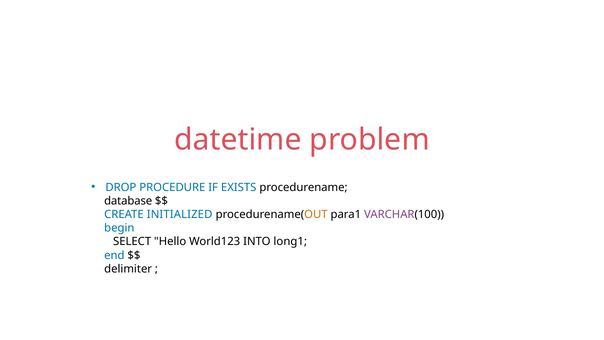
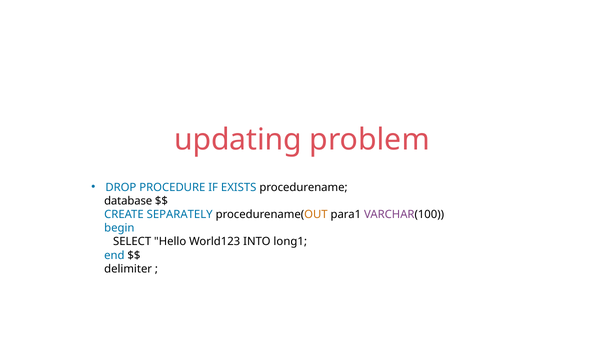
datetime: datetime -> updating (238, 139)
INITIALIZED: INITIALIZED -> SEPARATELY (180, 214)
